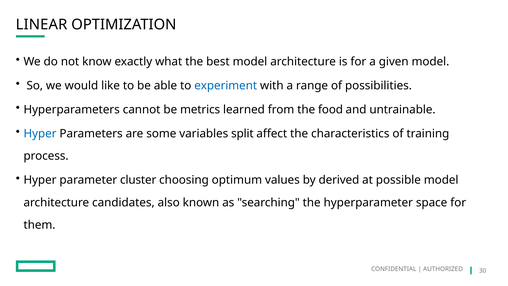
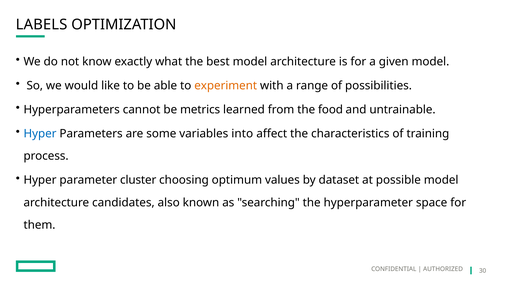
LINEAR: LINEAR -> LABELS (42, 25)
experiment colour: blue -> orange (226, 86)
split: split -> into (242, 134)
derived: derived -> dataset (339, 180)
